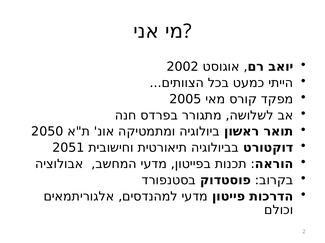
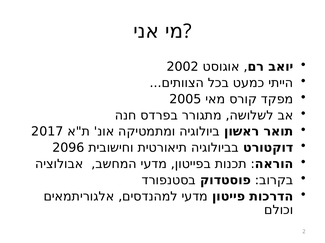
2050: 2050 -> 2017 (47, 132)
2051: 2051 -> 2096 (68, 148)
